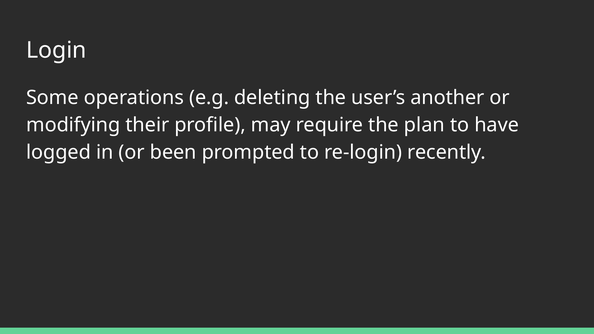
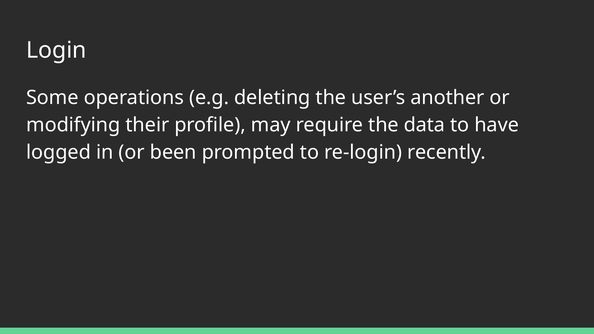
plan: plan -> data (425, 125)
